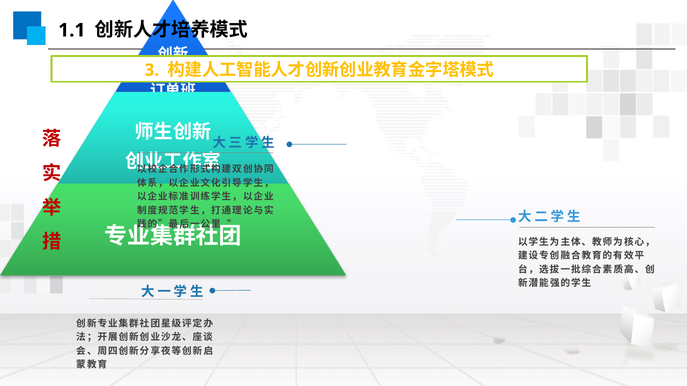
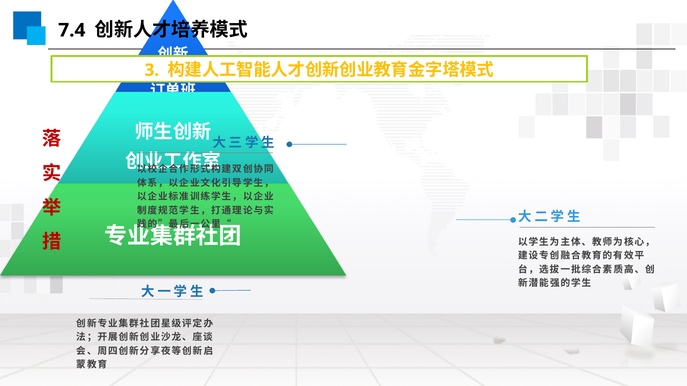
1.1: 1.1 -> 7.4 (72, 30)
